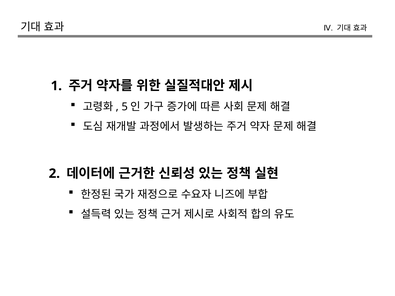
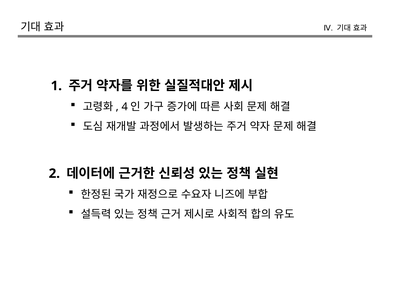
5: 5 -> 4 (125, 107)
